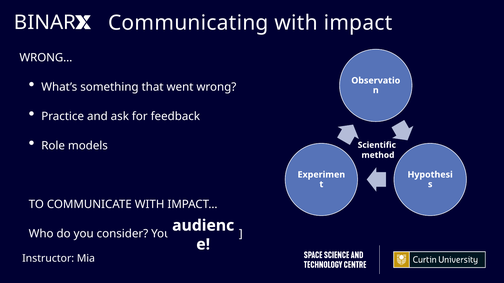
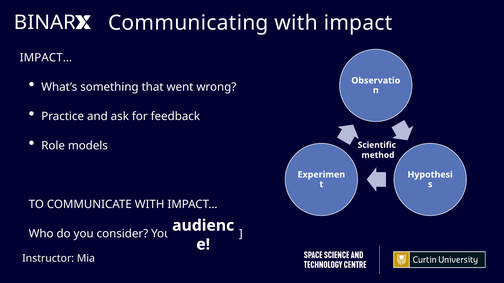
WRONG…: WRONG… -> IMPACT… (46, 58)
